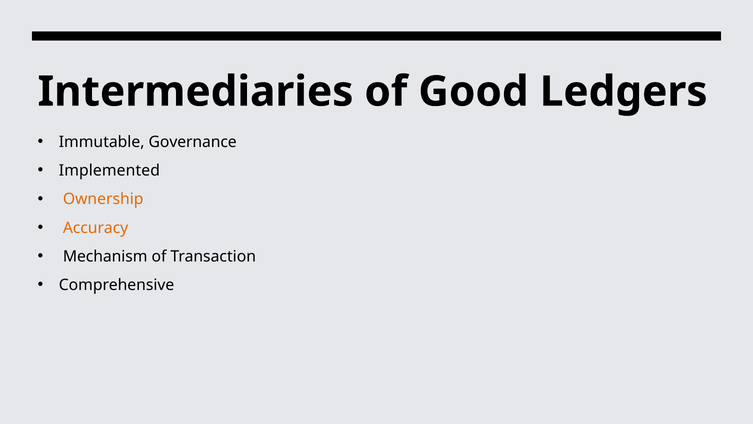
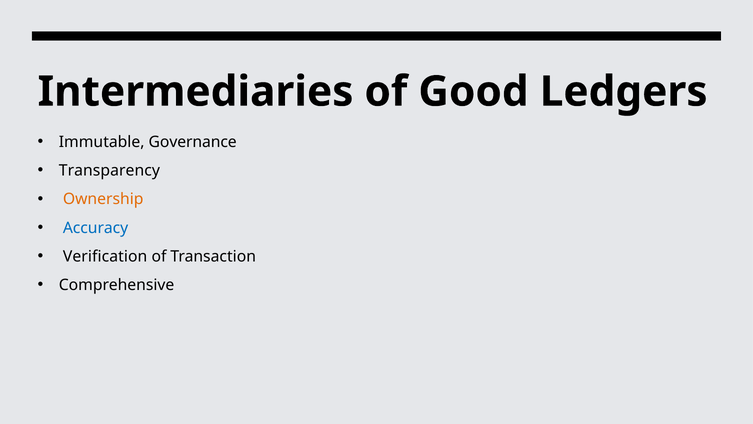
Implemented: Implemented -> Transparency (109, 170)
Accuracy colour: orange -> blue (96, 228)
Mechanism: Mechanism -> Verification (105, 256)
